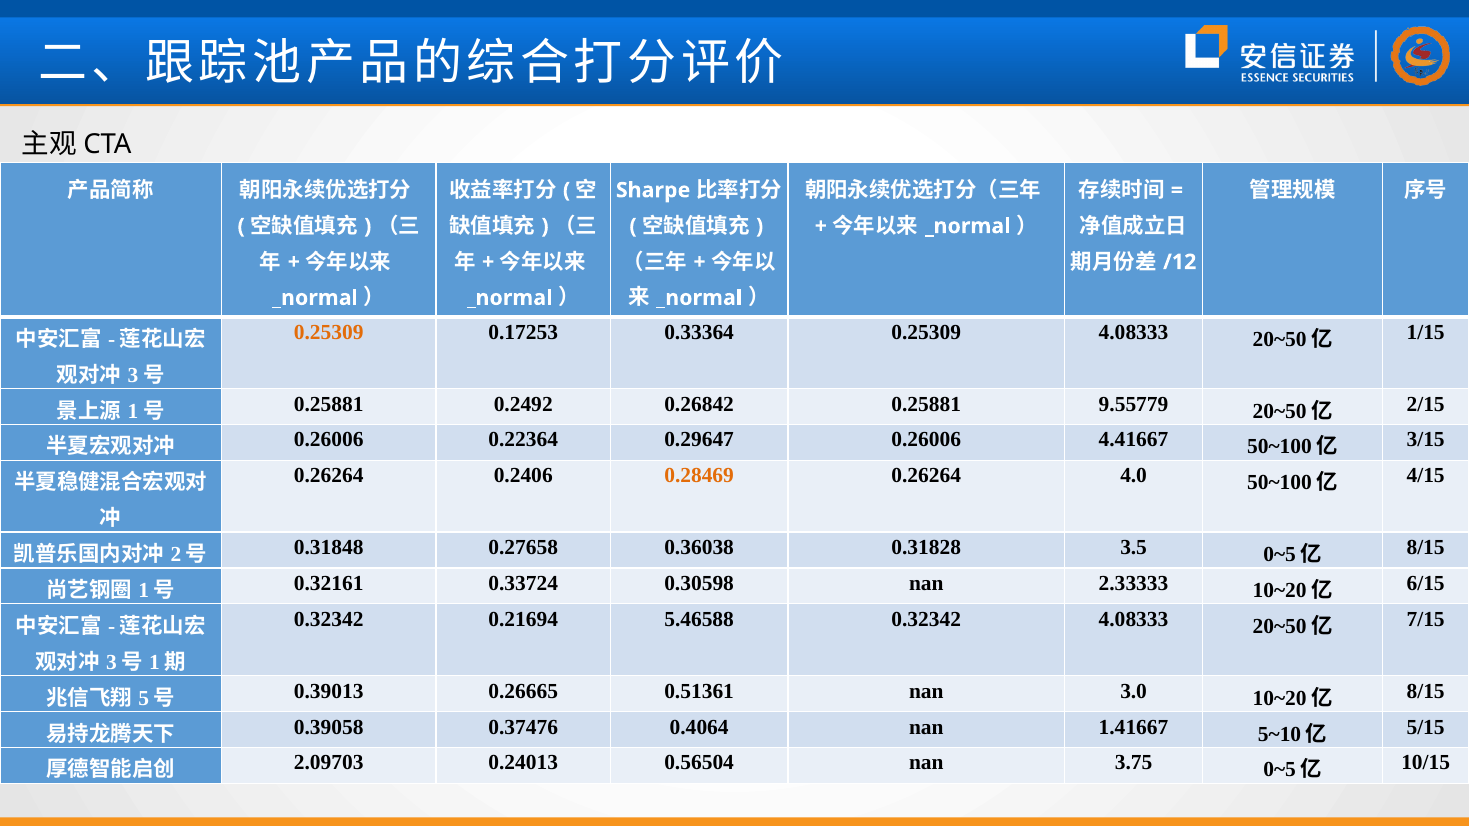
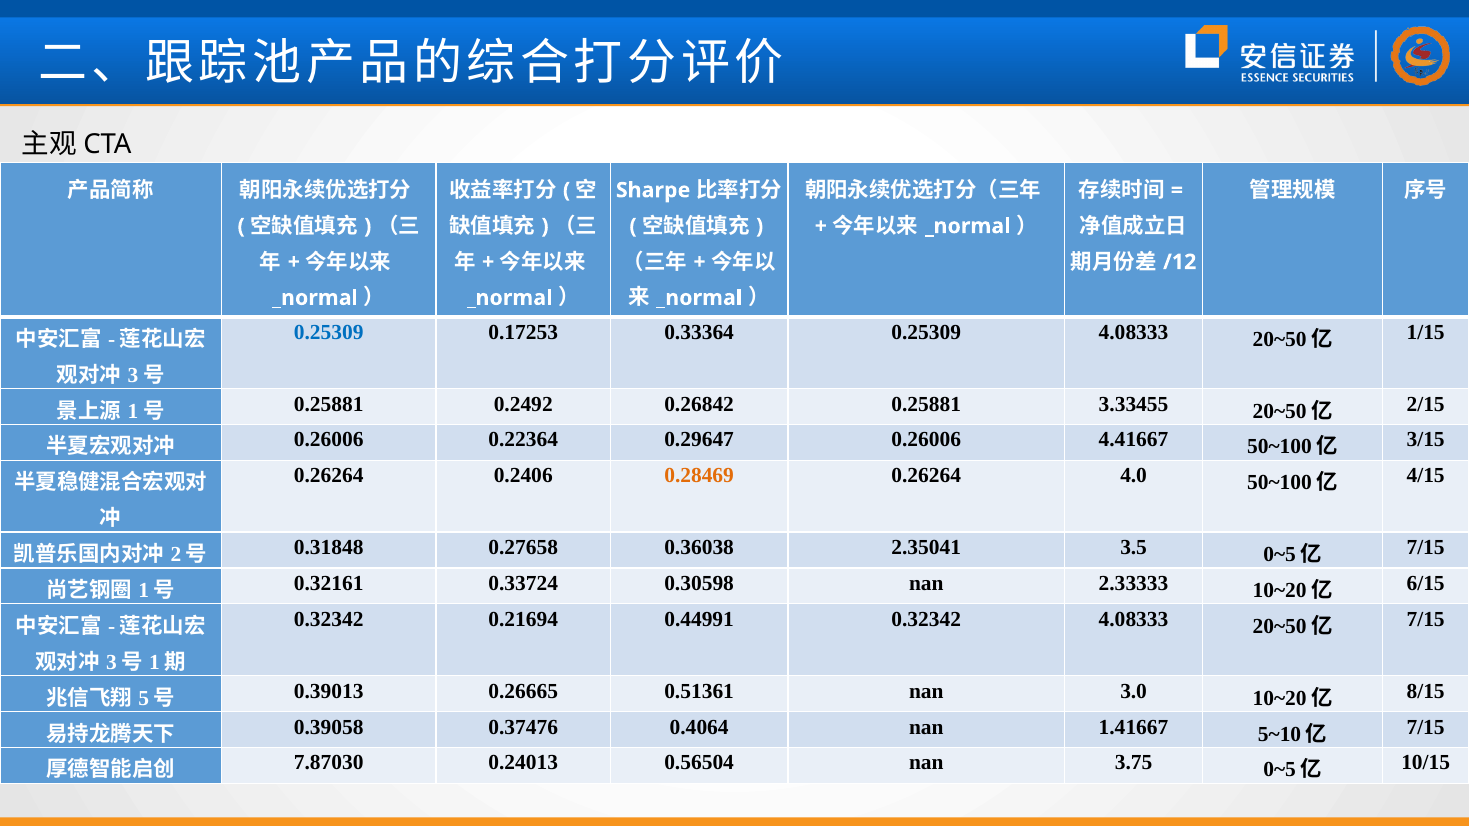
0.25309 colour: orange -> blue (329, 332)
9.55779: 9.55779 -> 3.33455 (1134, 404)
0.31828: 0.31828 -> 2.35041 (926, 548)
8/15: 8/15 -> 7/15 (1426, 548)
5.46588: 5.46588 -> 0.44991 (699, 620)
5/15: 5/15 -> 7/15 (1426, 727)
2.09703: 2.09703 -> 7.87030 (329, 763)
